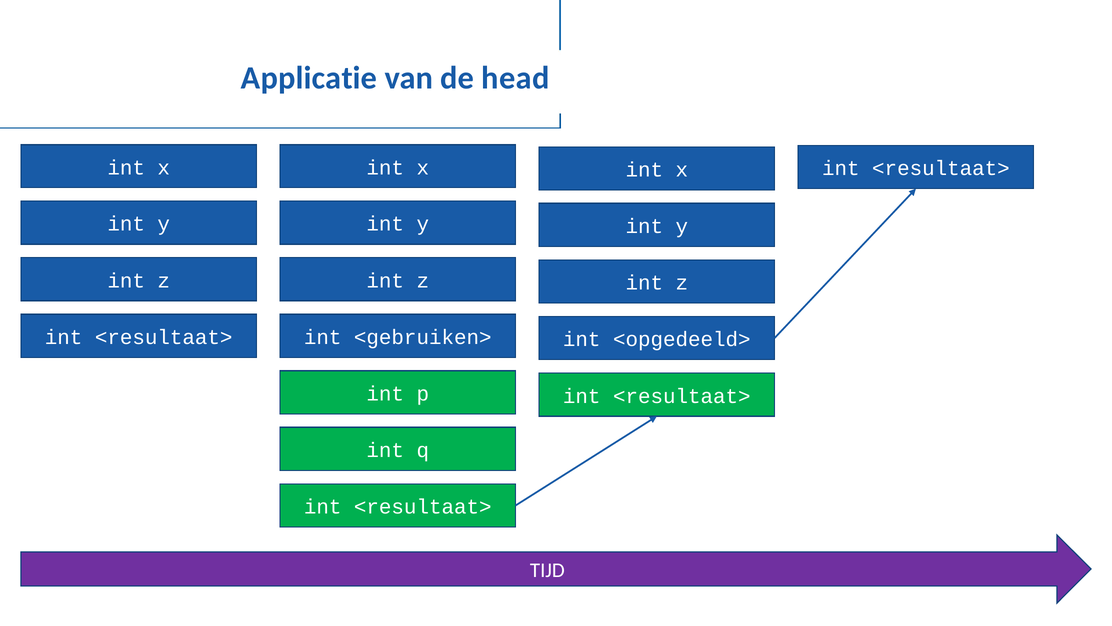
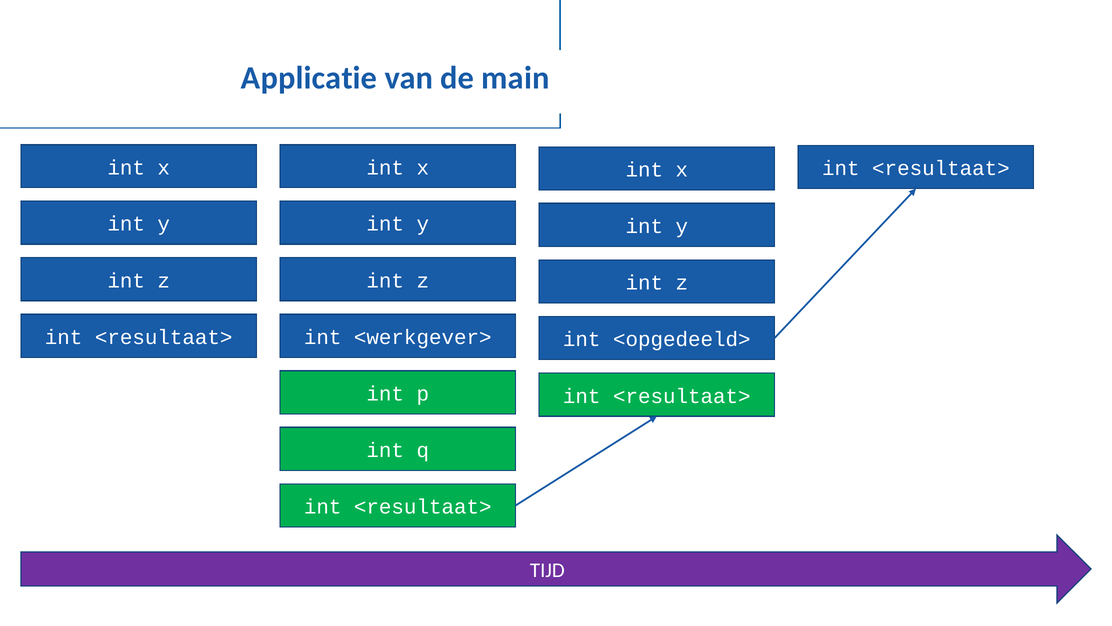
head: head -> main (515, 78)
<gebruiken>: <gebruiken> -> <werkgever> (423, 337)
